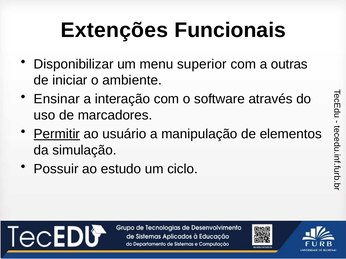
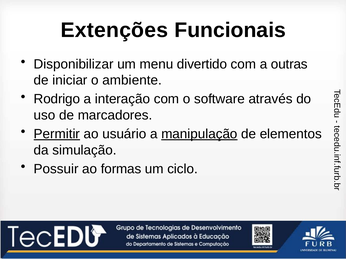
superior: superior -> divertido (202, 64)
Ensinar: Ensinar -> Rodrigo (57, 99)
manipulação underline: none -> present (199, 134)
estudo: estudo -> formas (121, 169)
